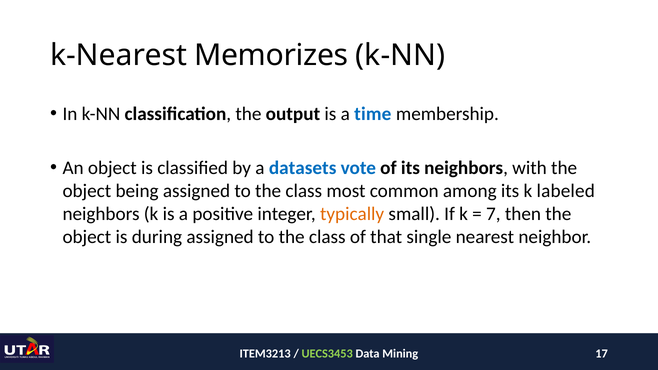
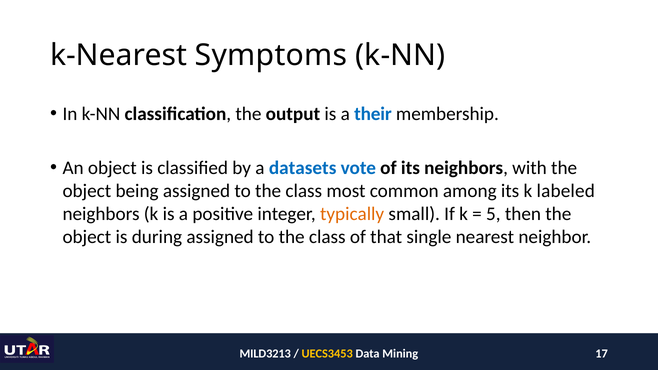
Memorizes: Memorizes -> Symptoms (271, 55)
time: time -> their (373, 114)
7: 7 -> 5 (493, 214)
ITEM3213: ITEM3213 -> MILD3213 (265, 354)
UECS3453 colour: light green -> yellow (327, 354)
